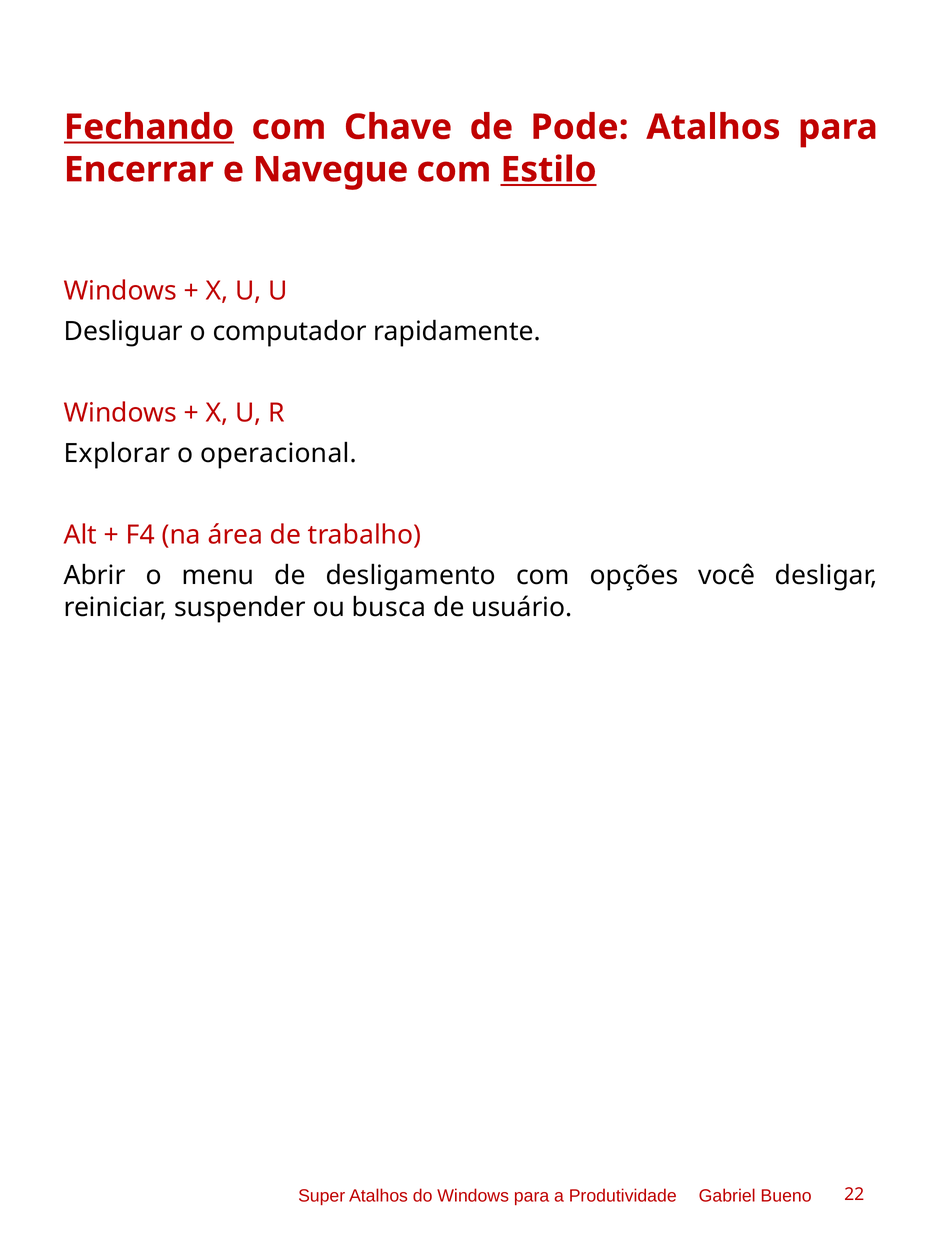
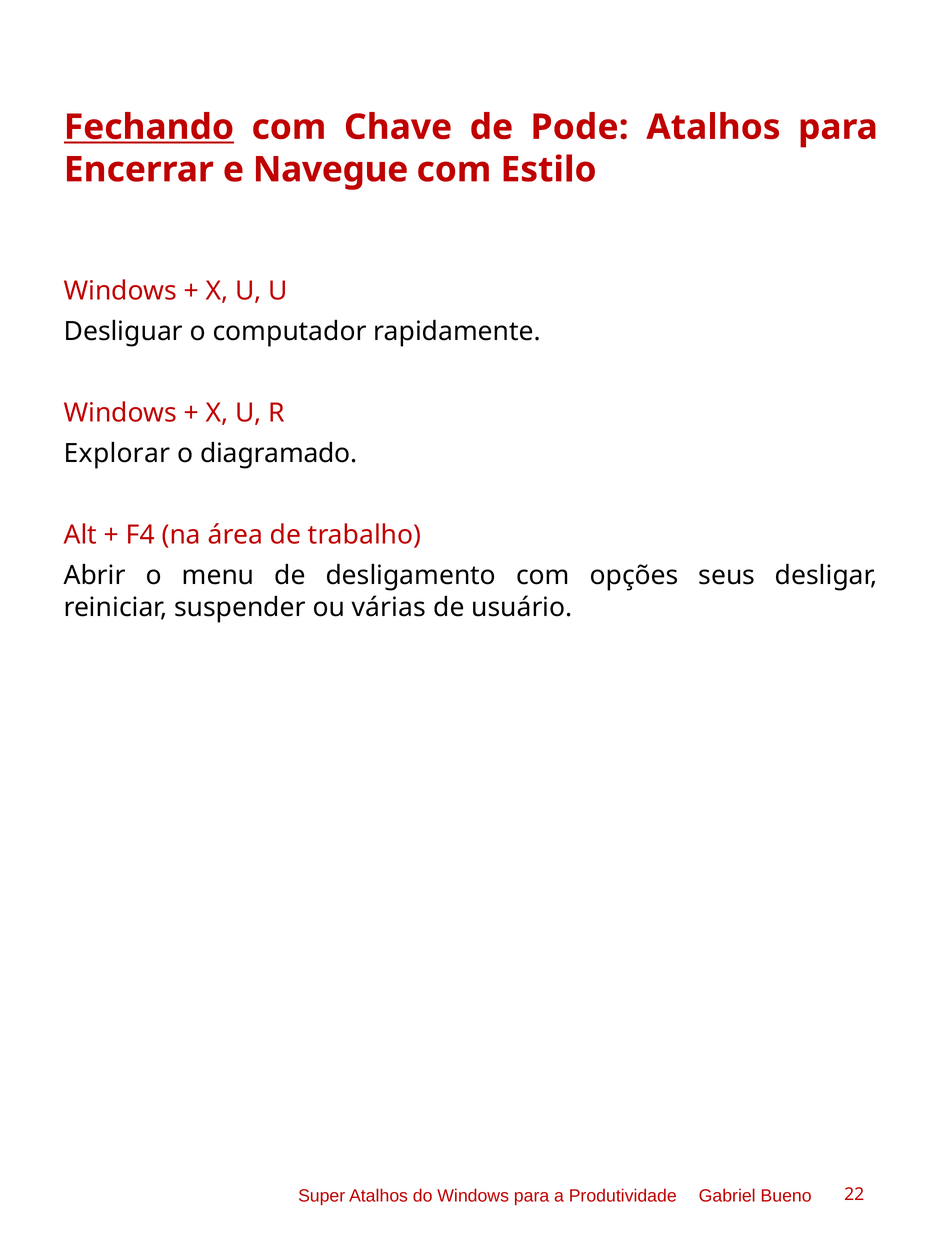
Estilo underline: present -> none (549, 170)
operacional: operacional -> diagramado (279, 454)
você: você -> seus (727, 576)
busca: busca -> várias (389, 608)
